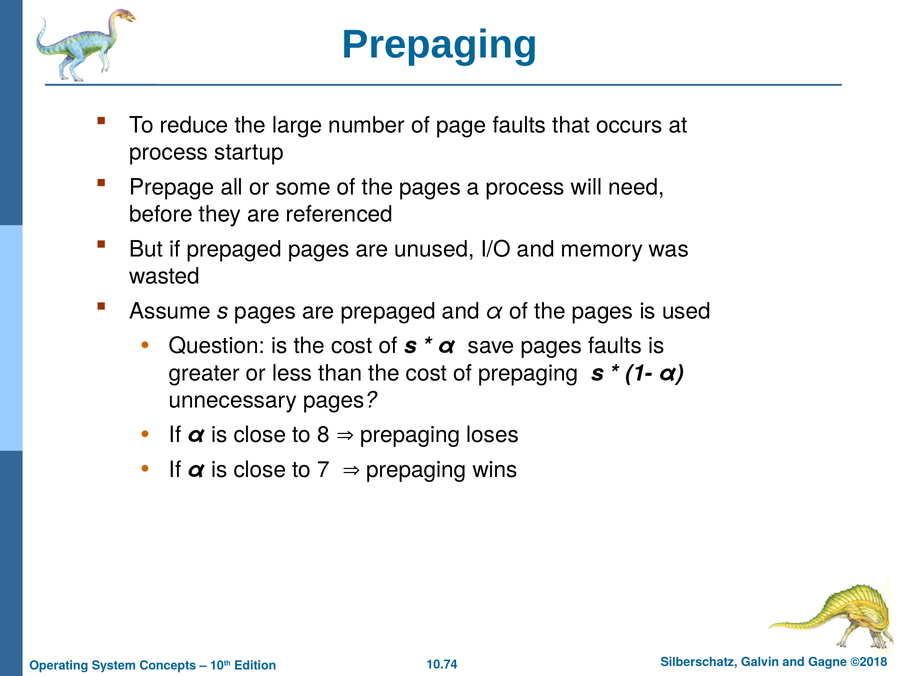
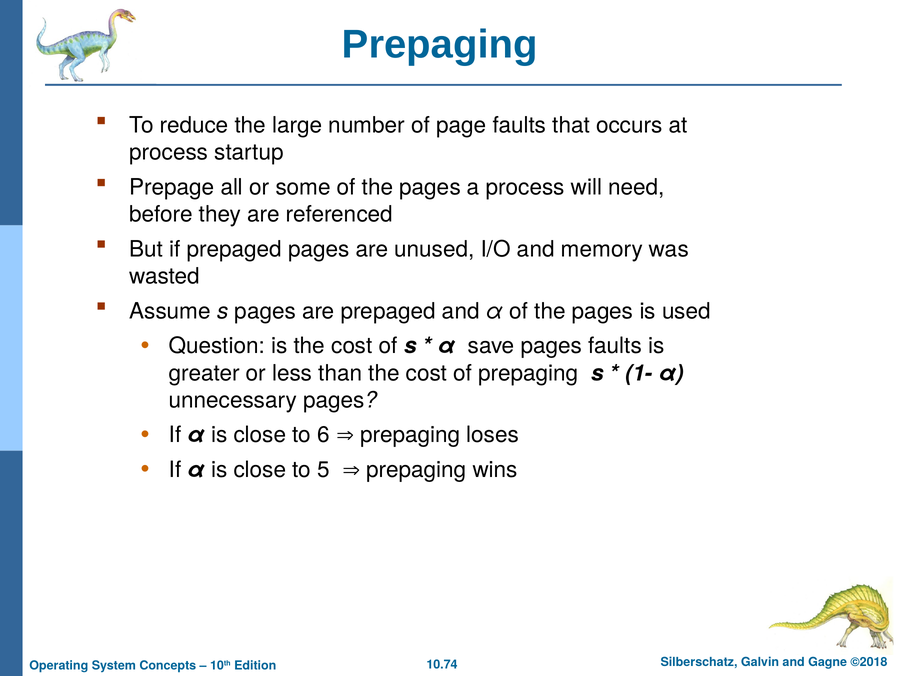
8: 8 -> 6 (324, 435)
7: 7 -> 5 (324, 470)
